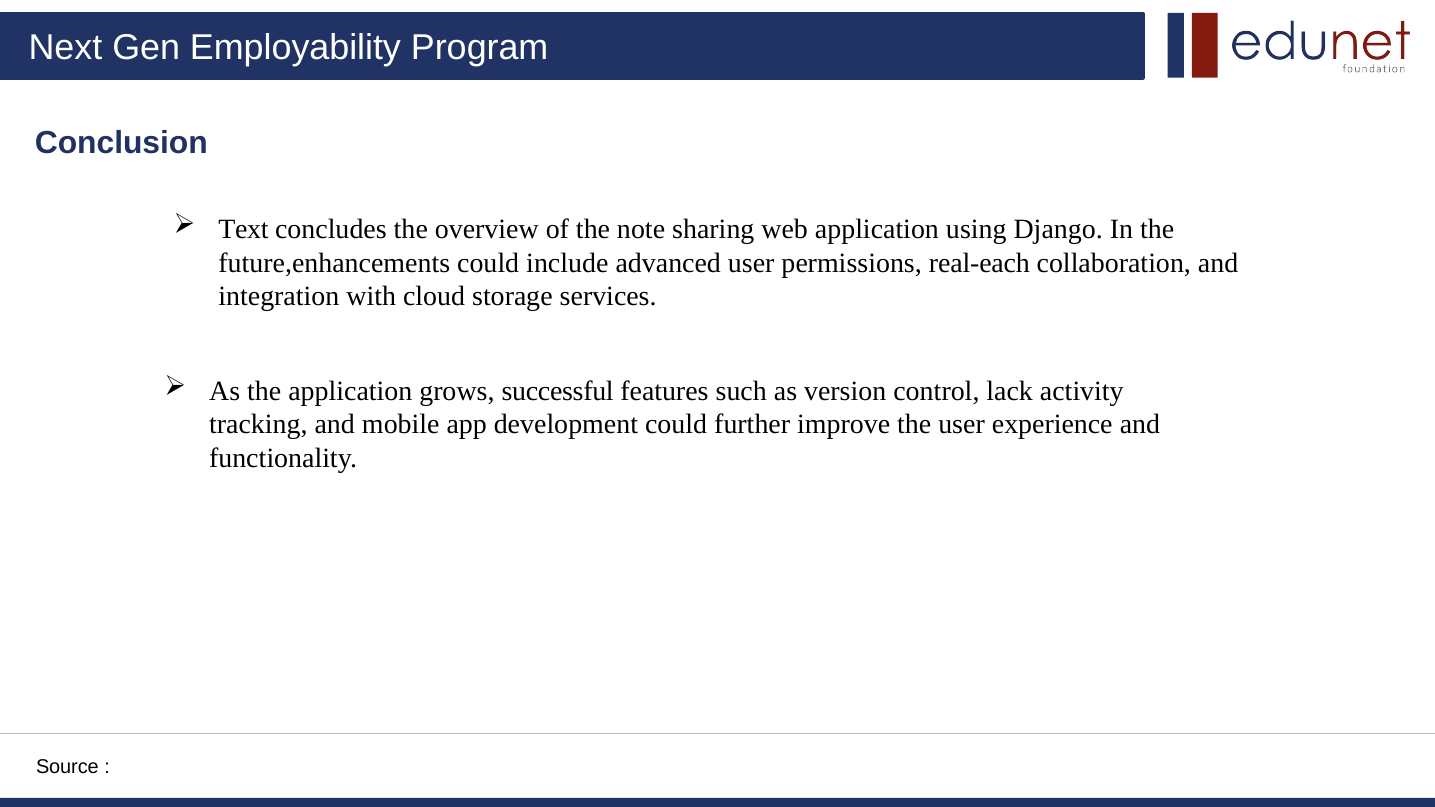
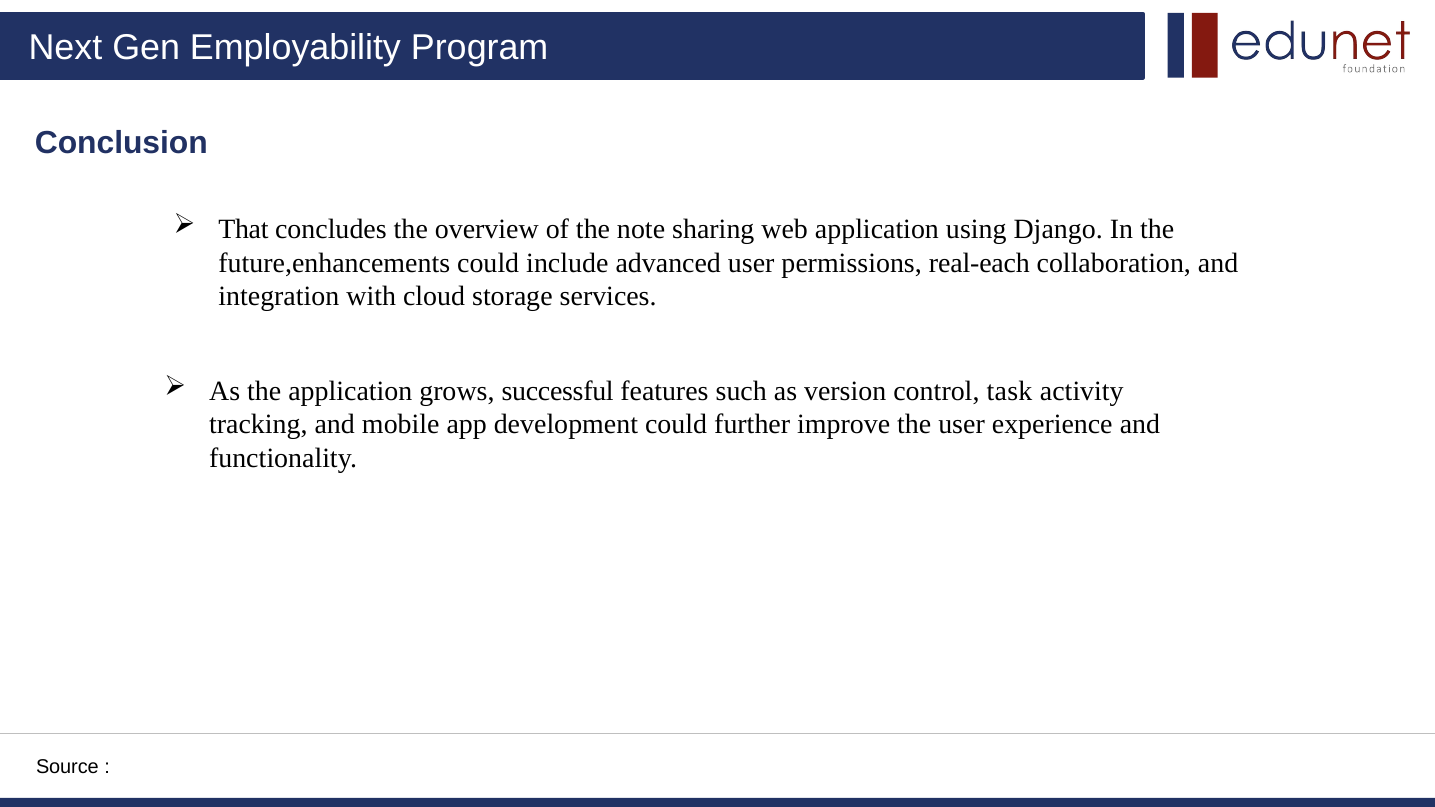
Text: Text -> That (243, 229)
lack: lack -> task (1010, 391)
